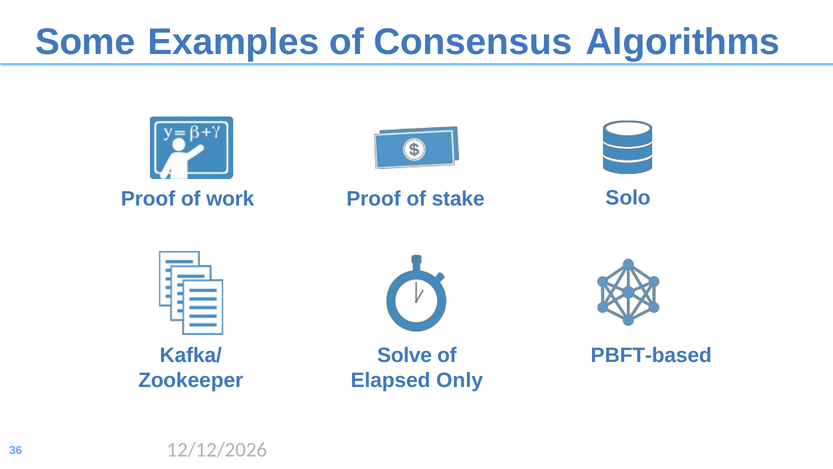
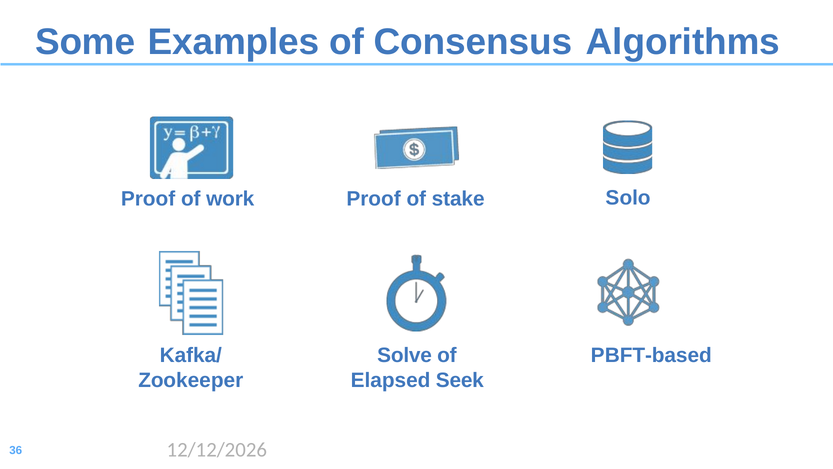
Only: Only -> Seek (460, 380)
